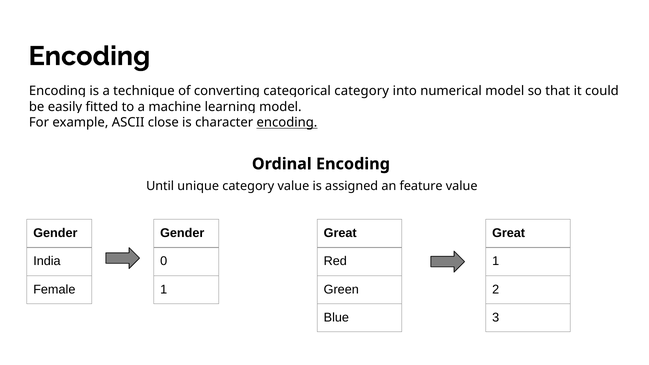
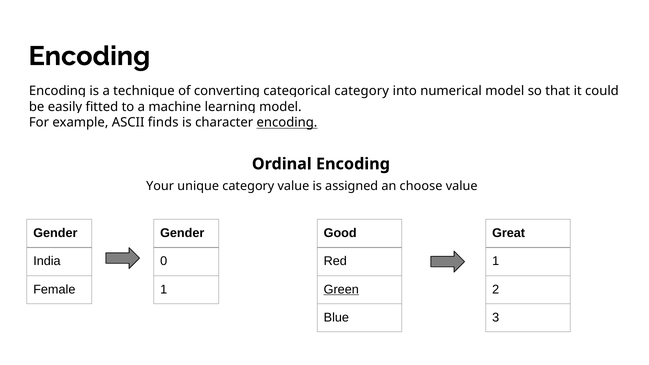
close: close -> finds (163, 123)
Until: Until -> Your (160, 186)
feature: feature -> choose (421, 186)
Great: Great -> Good (340, 233)
Green underline: none -> present (341, 289)
